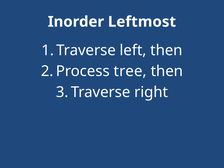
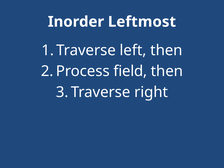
tree: tree -> field (130, 71)
